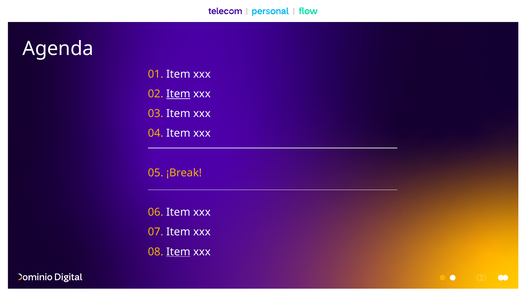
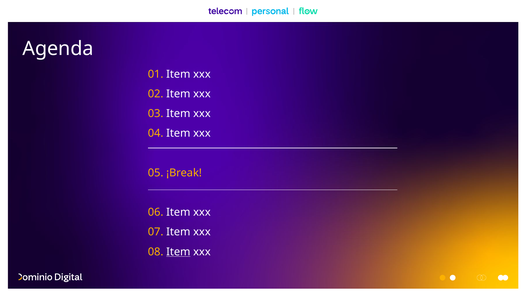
Item underline: present -> none (178, 94)
